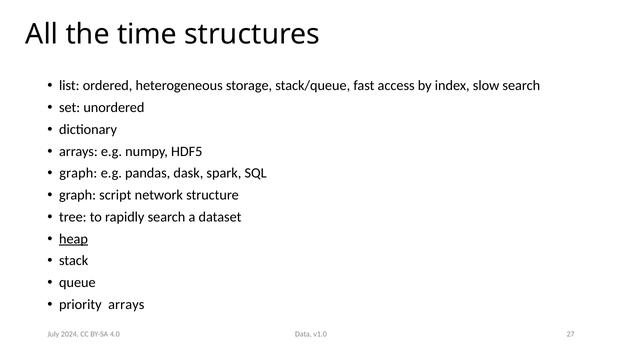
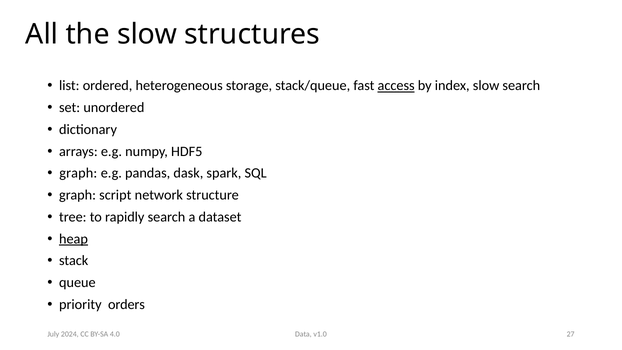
the time: time -> slow (147, 35)
access underline: none -> present (396, 86)
priority arrays: arrays -> orders (126, 304)
